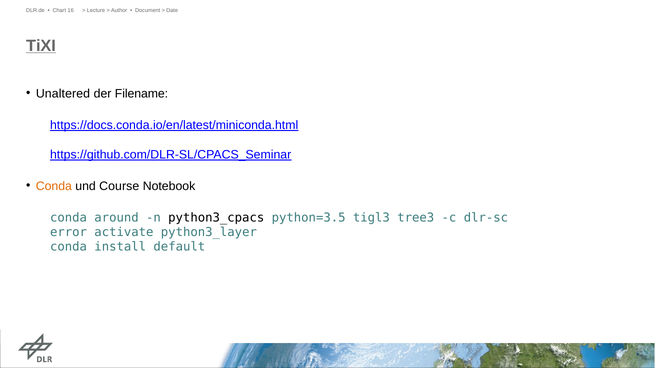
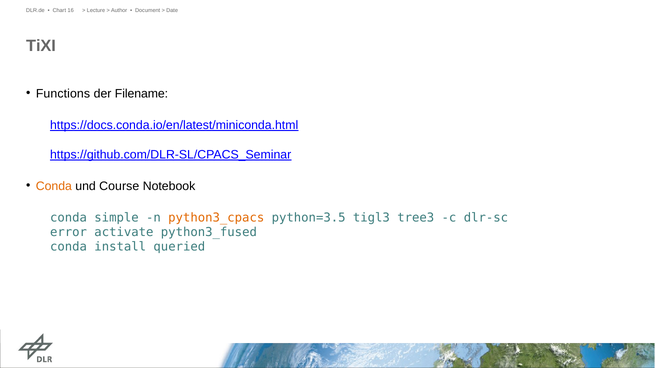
TiXI underline: present -> none (41, 46)
Unaltered: Unaltered -> Functions (63, 94)
around: around -> simple (117, 218)
python3_cpacs colour: black -> orange (216, 218)
python3_layer: python3_layer -> python3_fused (209, 232)
default: default -> queried (179, 247)
